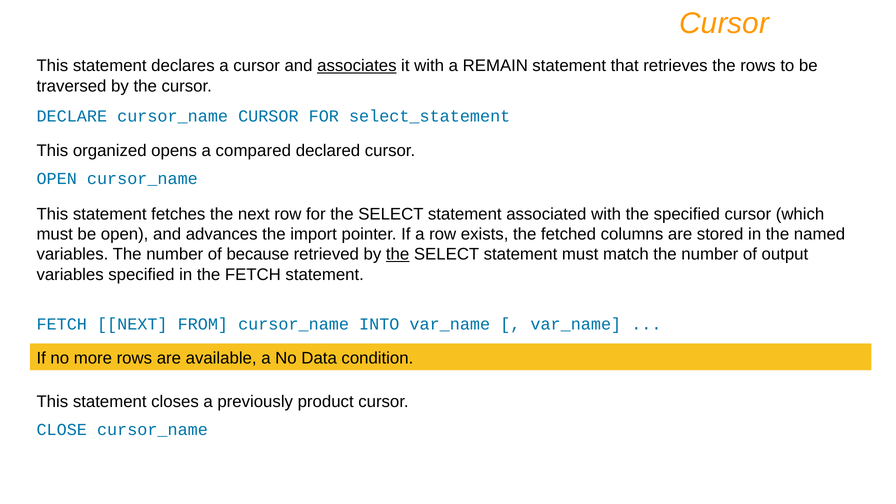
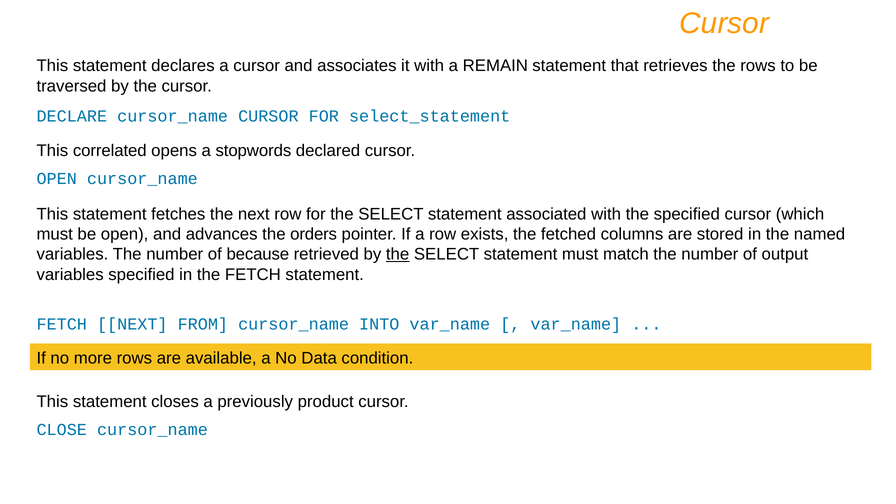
associates underline: present -> none (357, 66)
organized: organized -> correlated (110, 151)
compared: compared -> stopwords (253, 151)
import: import -> orders (314, 234)
